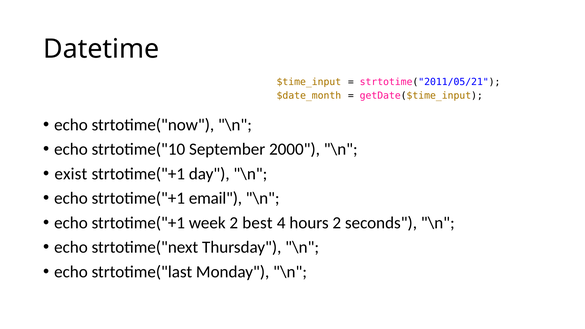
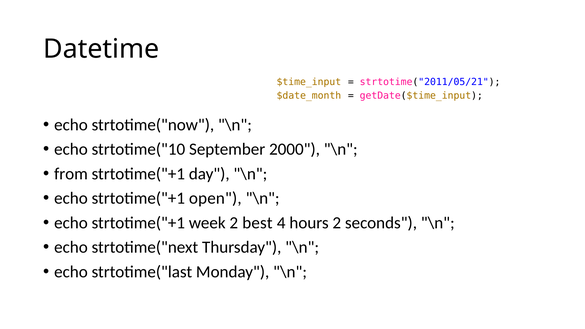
exist: exist -> from (71, 174)
email: email -> open (215, 198)
